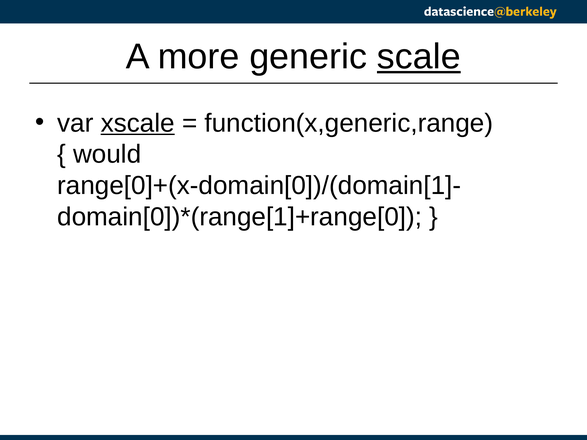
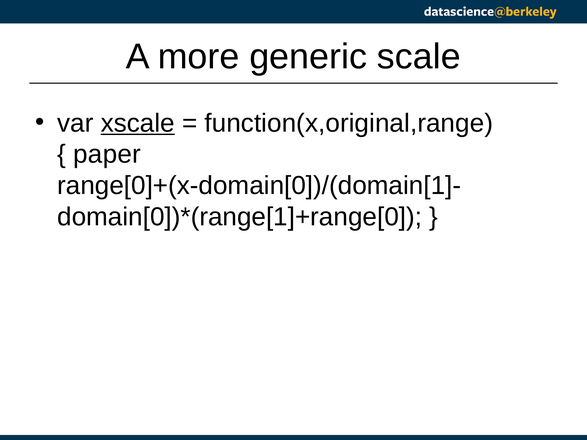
scale underline: present -> none (419, 57)
function(x,generic,range: function(x,generic,range -> function(x,original,range (349, 123)
would: would -> paper (107, 154)
